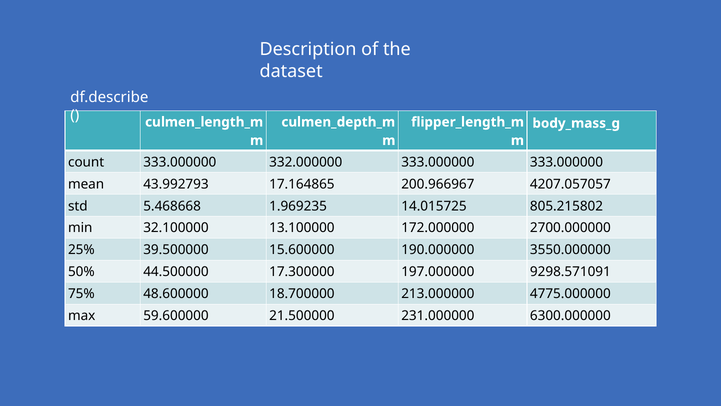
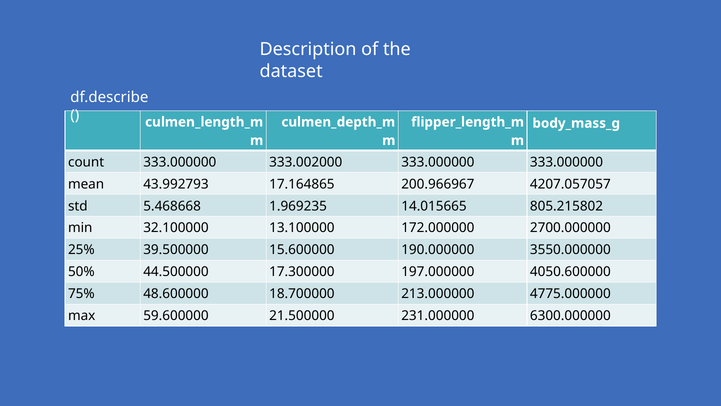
332.000000: 332.000000 -> 333.002000 (306, 162)
14.015725: 14.015725 -> 14.015665 (434, 206)
9298.571091: 9298.571091 -> 4050.600000 (570, 272)
